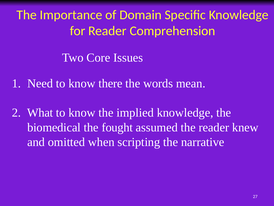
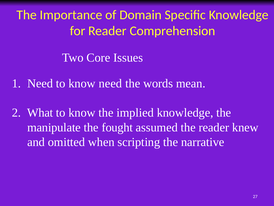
know there: there -> need (110, 83)
biomedical: biomedical -> manipulate (54, 127)
